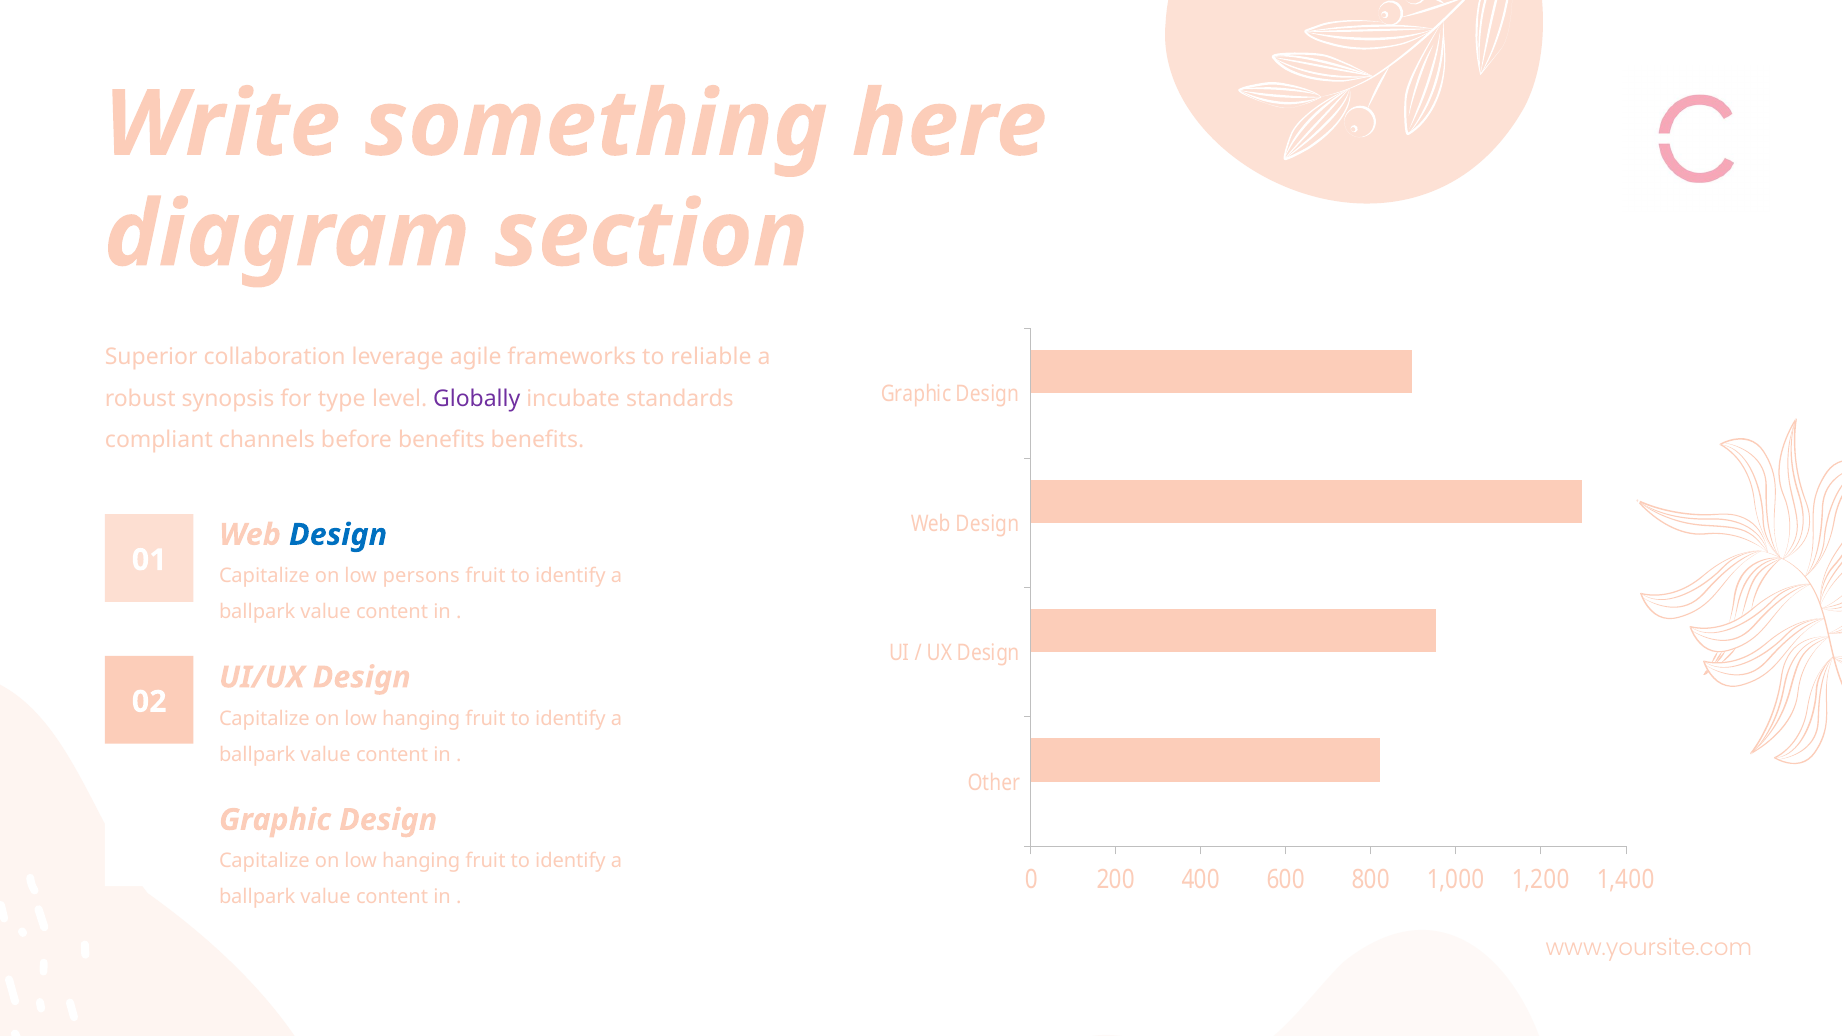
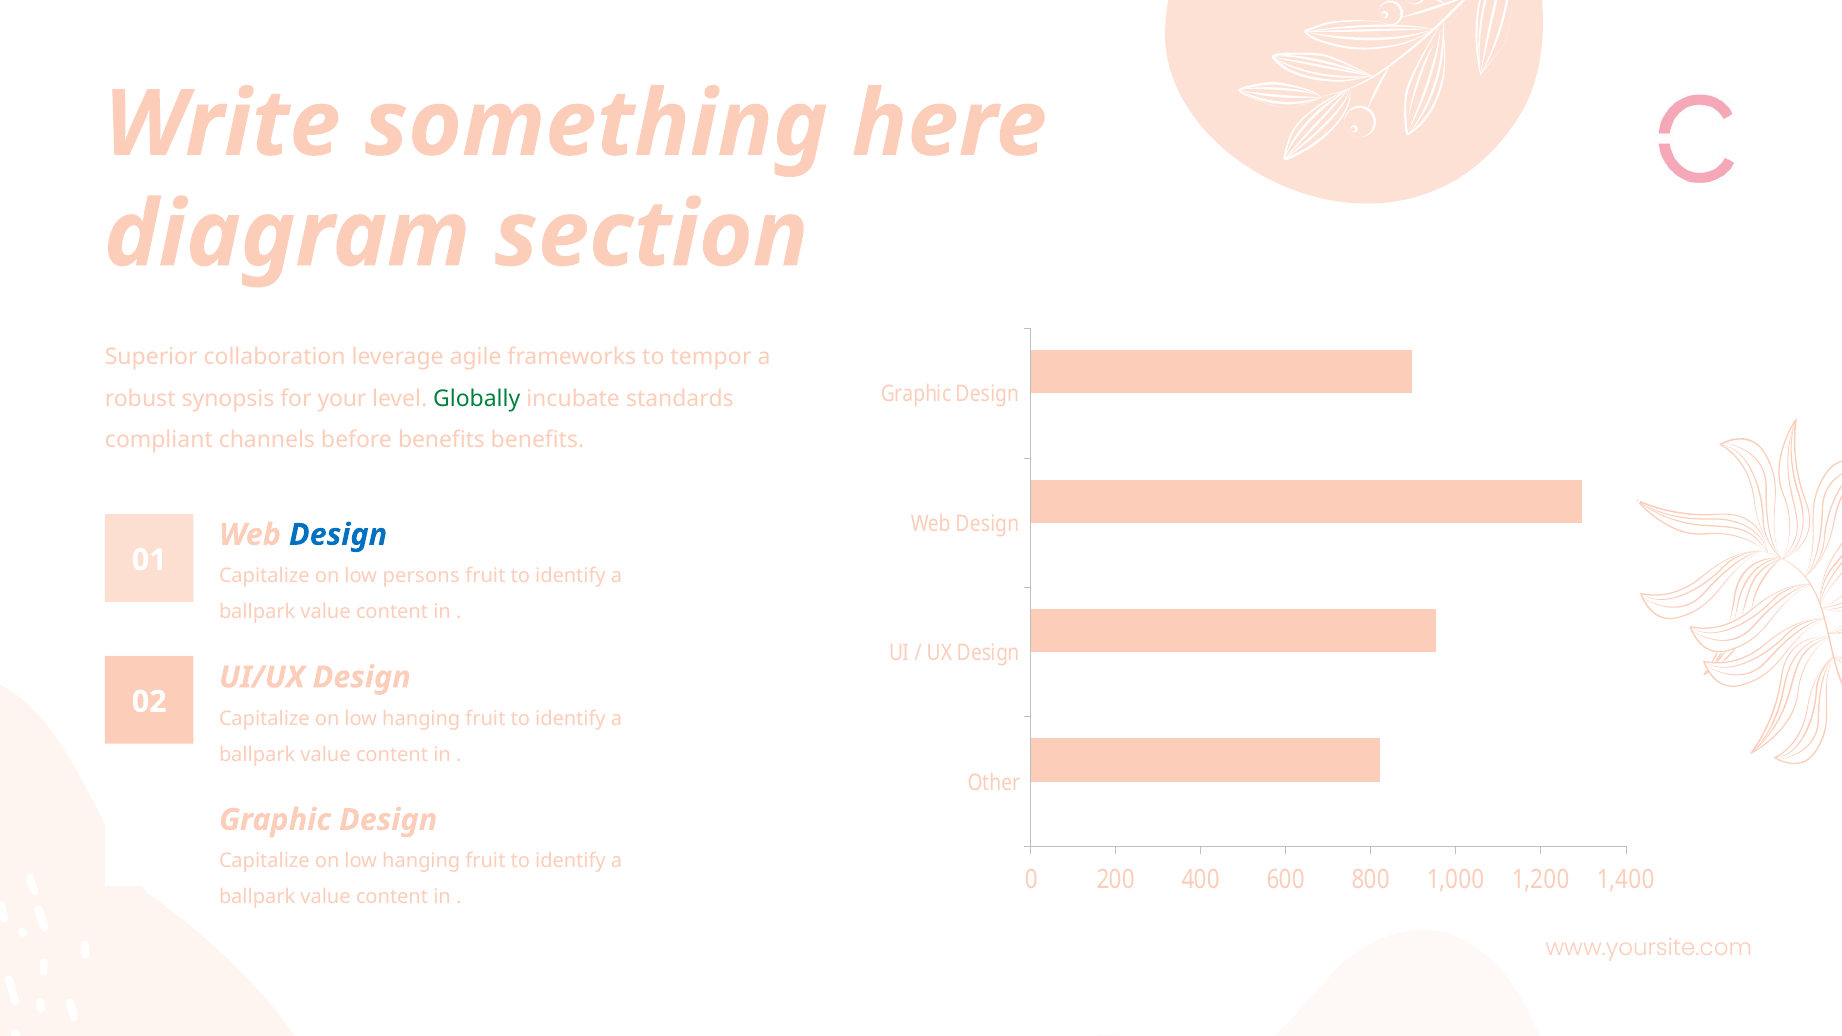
reliable: reliable -> tempor (711, 357)
type: type -> your (342, 398)
Globally colour: purple -> green (477, 398)
